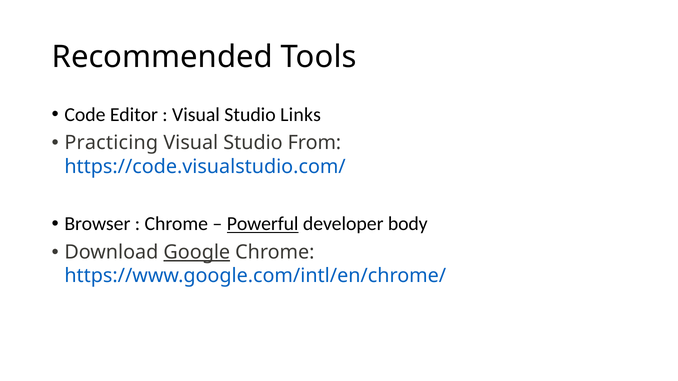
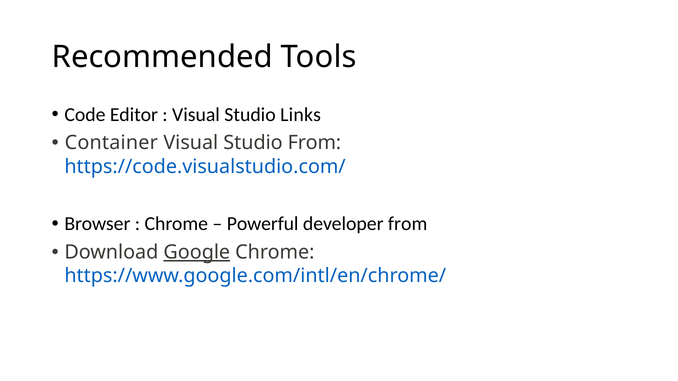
Practicing: Practicing -> Container (111, 143)
Powerful underline: present -> none (263, 224)
developer body: body -> from (408, 224)
